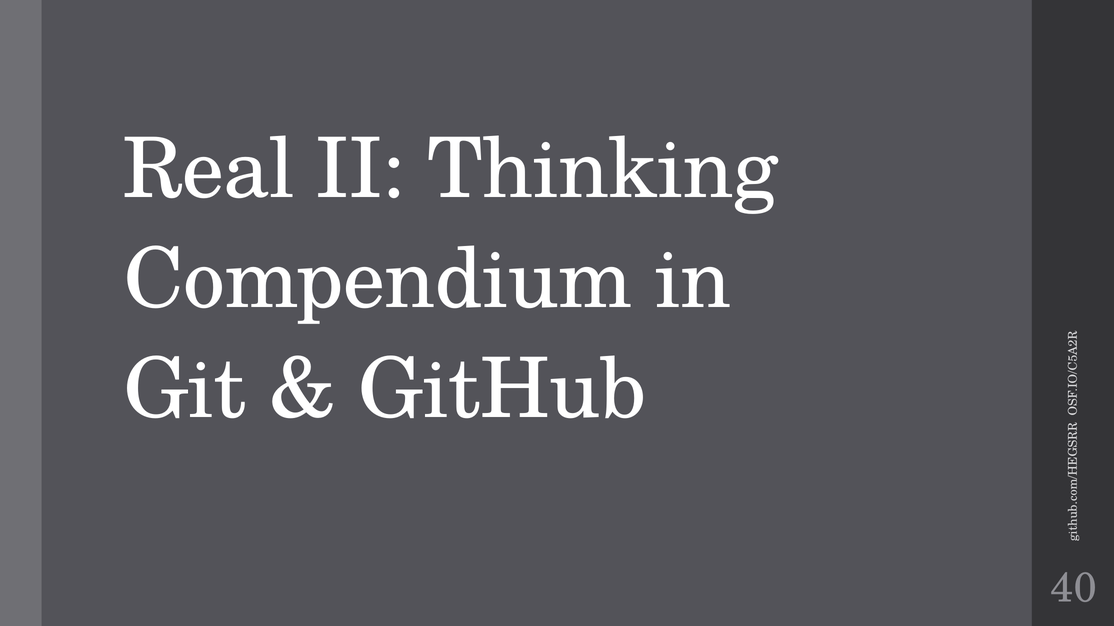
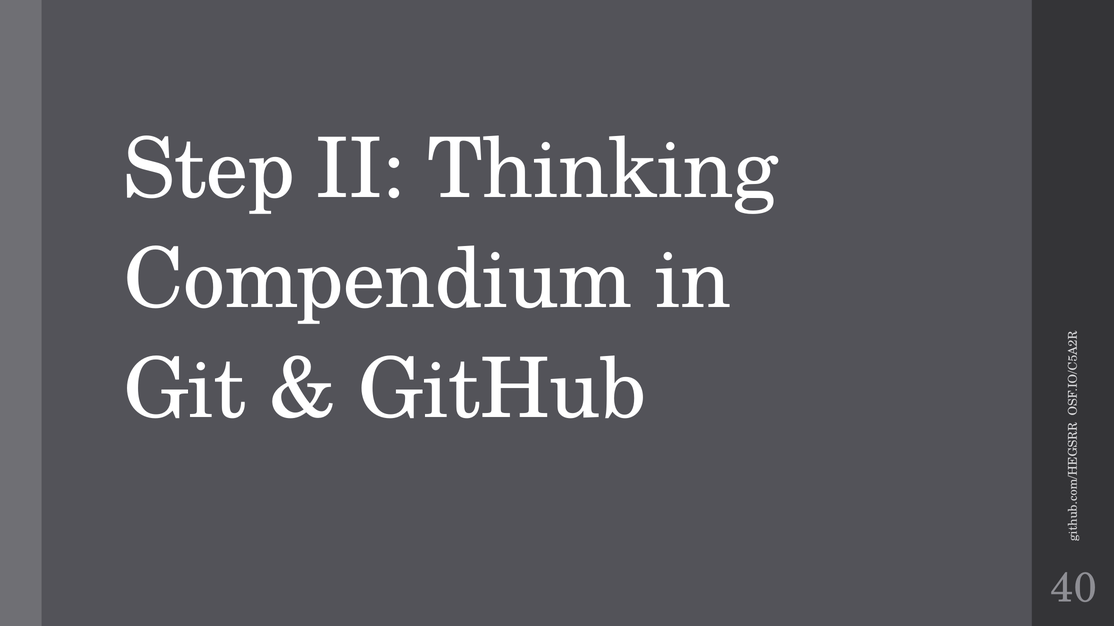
Real: Real -> Step (209, 170)
